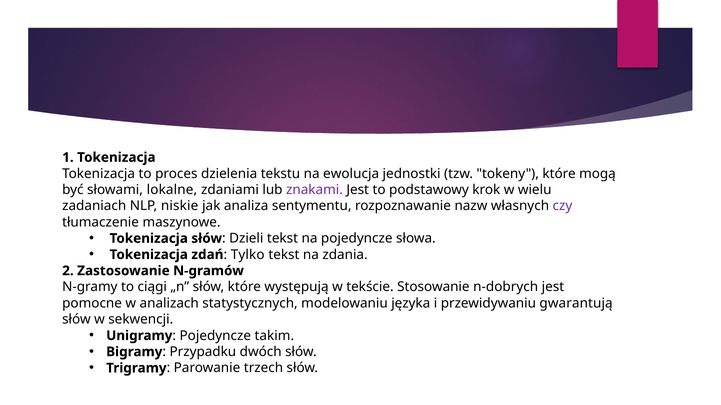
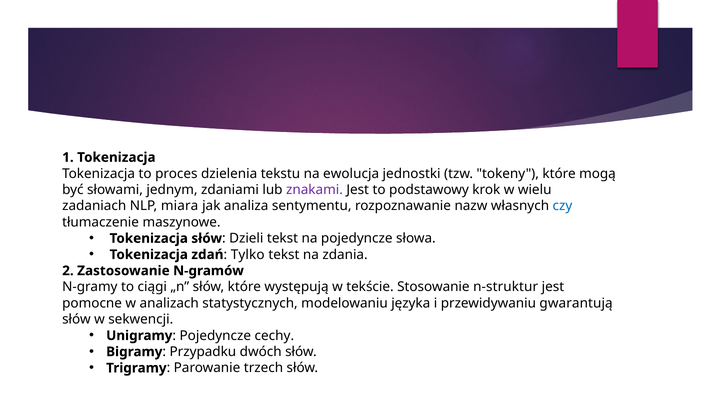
lokalne: lokalne -> jednym (172, 190)
niskie: niskie -> miara (180, 206)
czy colour: purple -> blue (562, 206)
n-dobrych: n-dobrych -> n-struktur (506, 287)
takim: takim -> cechy (274, 336)
